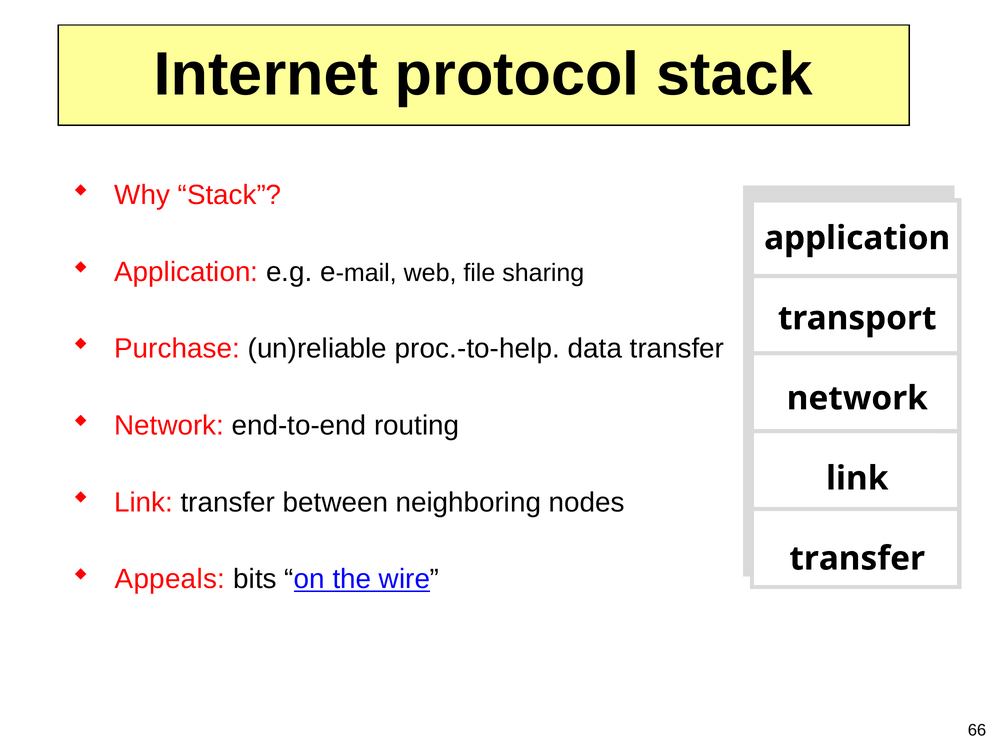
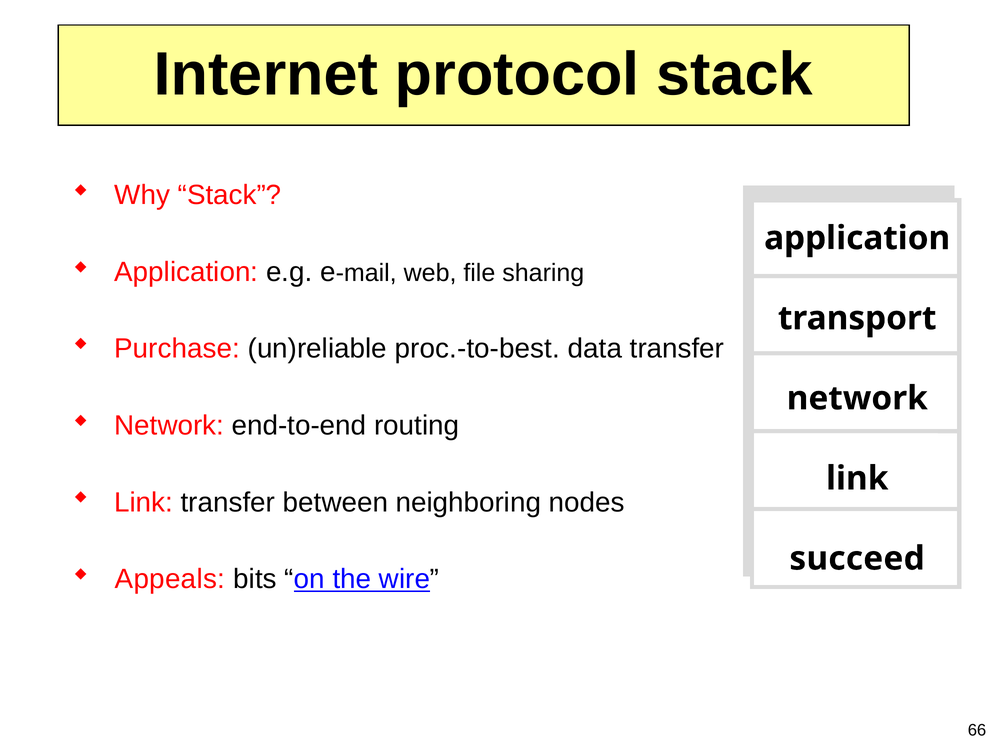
proc.-to-help: proc.-to-help -> proc.-to-best (477, 349)
transfer: transfer -> succeed (857, 558)
